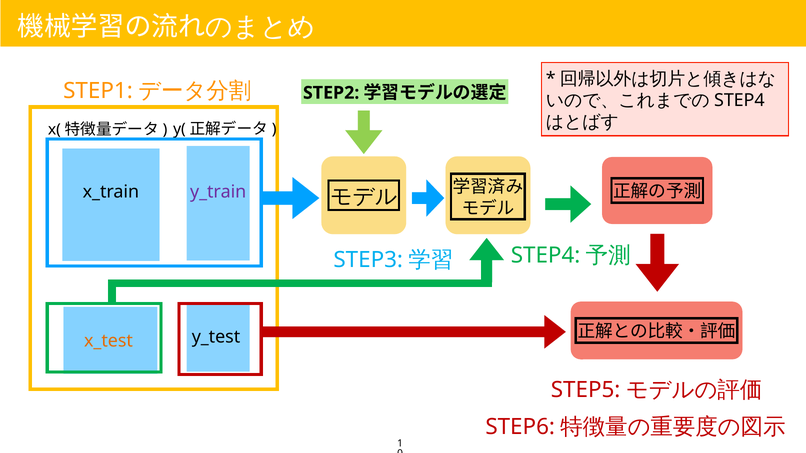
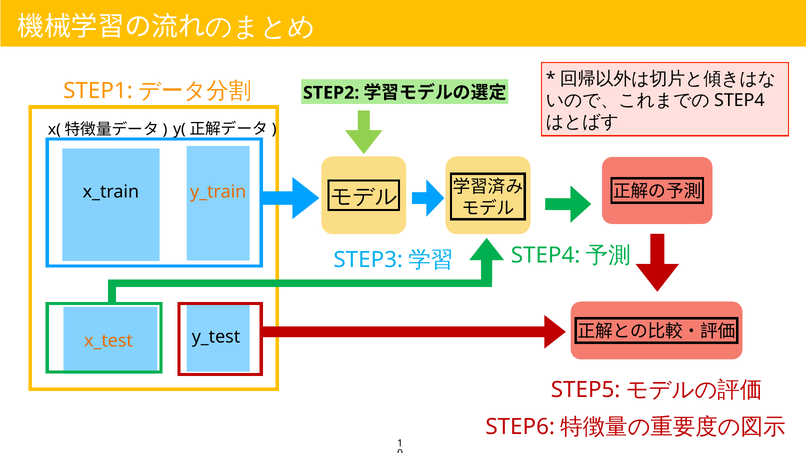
y_train colour: purple -> orange (218, 192)
